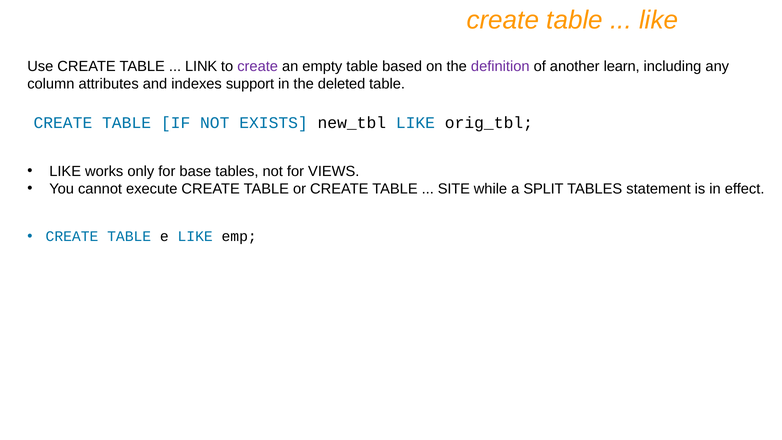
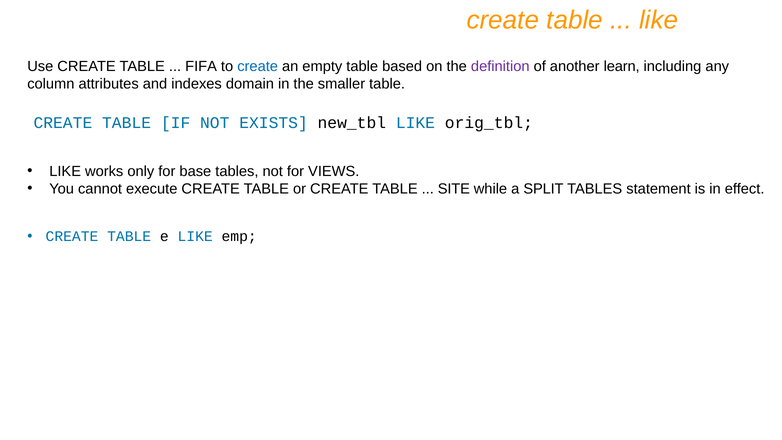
LINK: LINK -> FIFA (201, 66)
create colour: purple -> blue (258, 66)
support: support -> domain (250, 84)
deleted: deleted -> smaller (342, 84)
